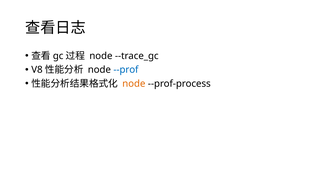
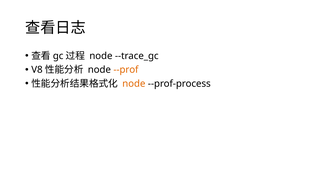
--prof colour: blue -> orange (126, 70)
